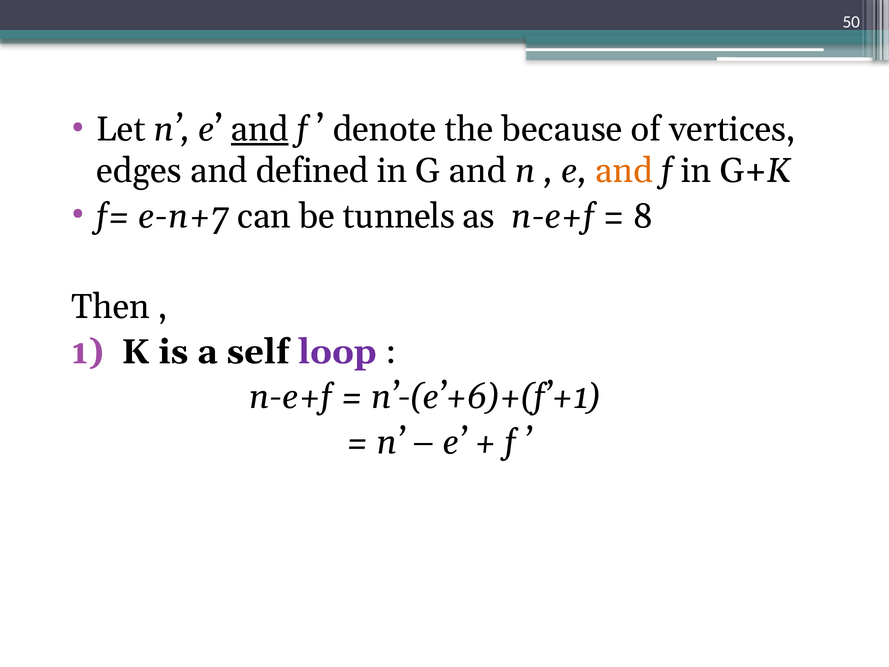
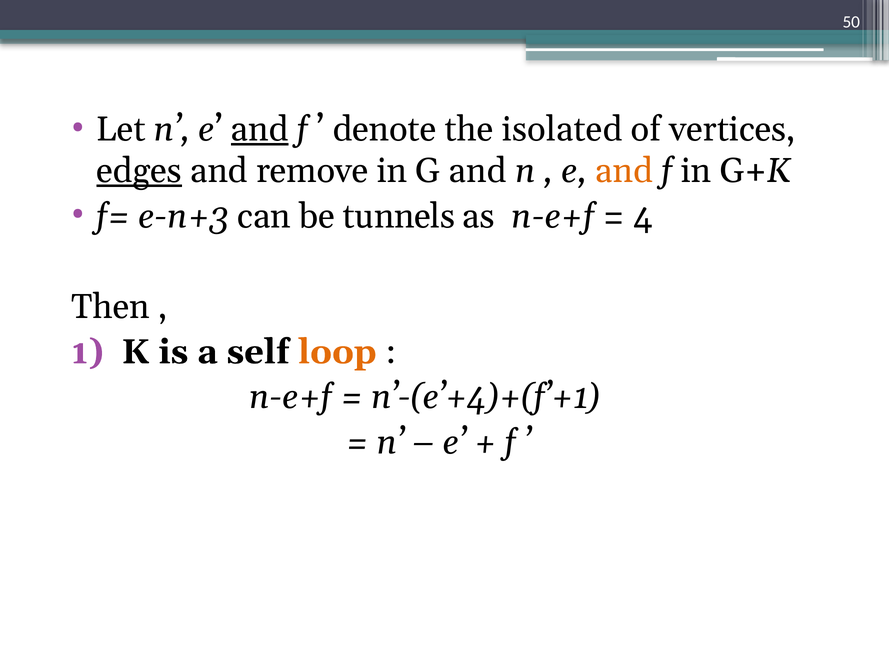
because: because -> isolated (562, 129)
edges underline: none -> present (139, 171)
defined: defined -> remove (312, 171)
e-n+7: e-n+7 -> e-n+3 (184, 216)
8: 8 -> 4 (643, 216)
loop colour: purple -> orange (337, 352)
n’-(e’+6)+(f’+1: n’-(e’+6)+(f’+1 -> n’-(e’+4)+(f’+1 (486, 397)
